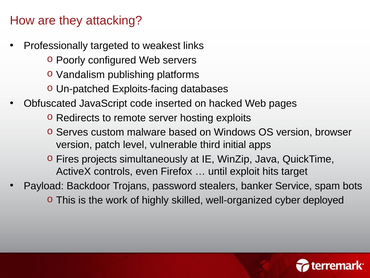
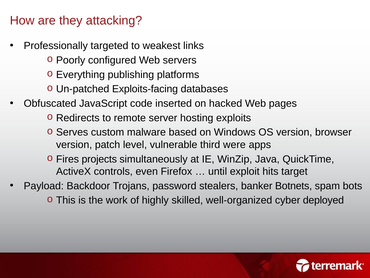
Vandalism: Vandalism -> Everything (80, 75)
initial: initial -> were (234, 144)
Service: Service -> Botnets (294, 186)
